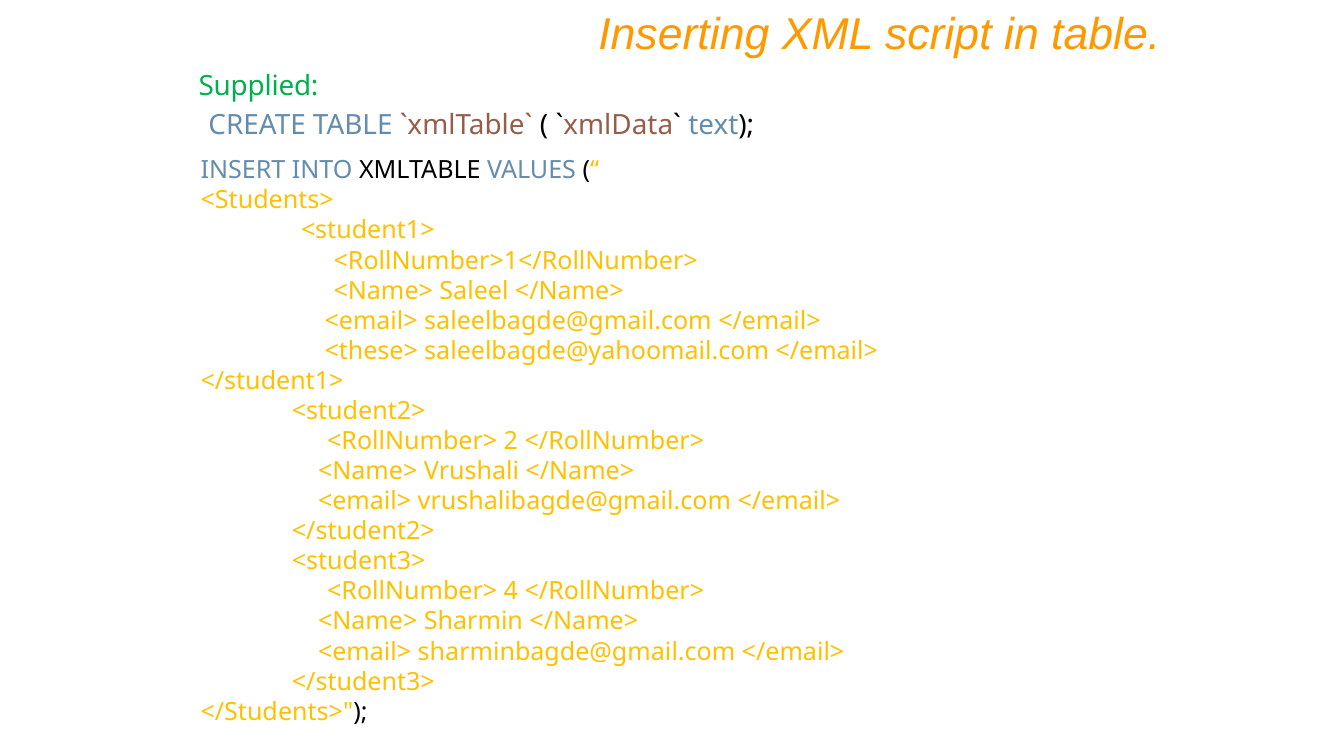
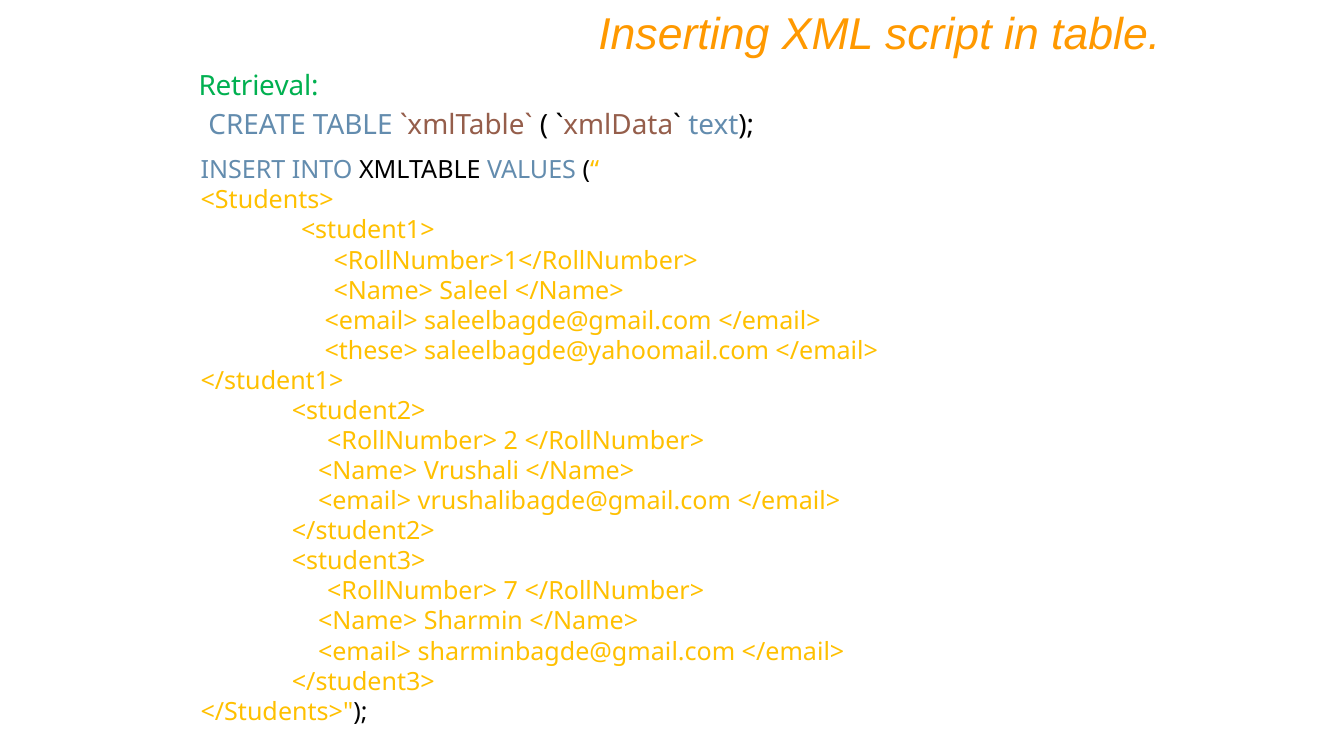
Supplied: Supplied -> Retrieval (259, 86)
4: 4 -> 7 (511, 592)
